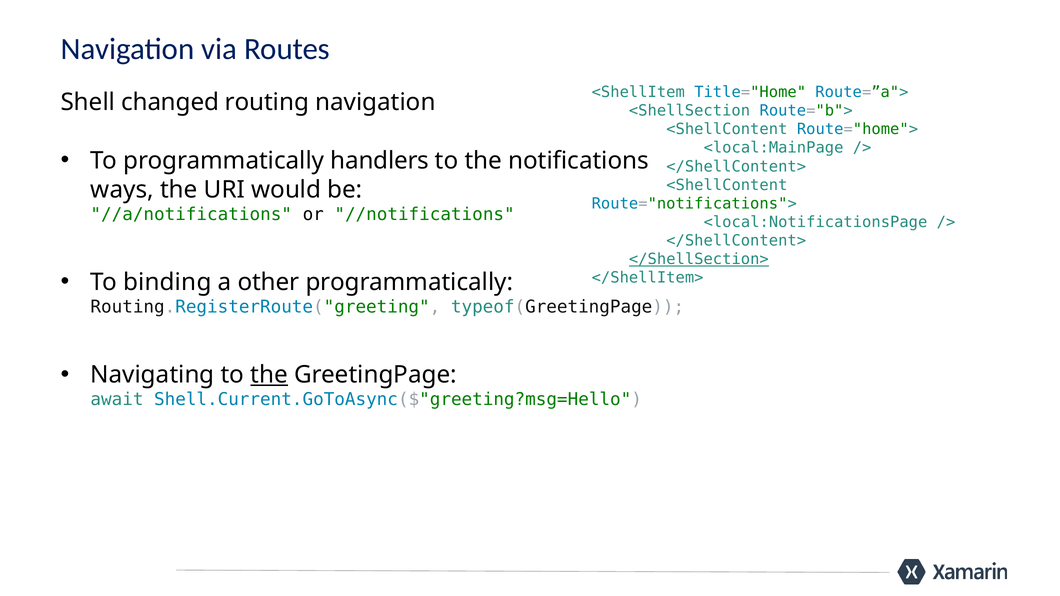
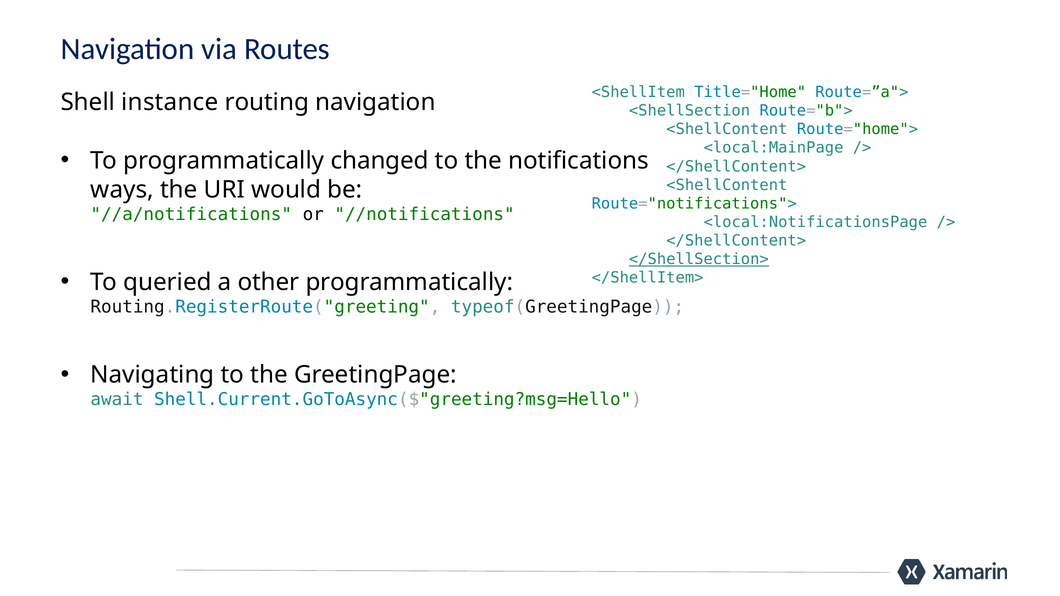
changed: changed -> instance (170, 102)
handlers: handlers -> changed (380, 161)
binding: binding -> queried (167, 282)
the underline: present -> none (269, 375)
